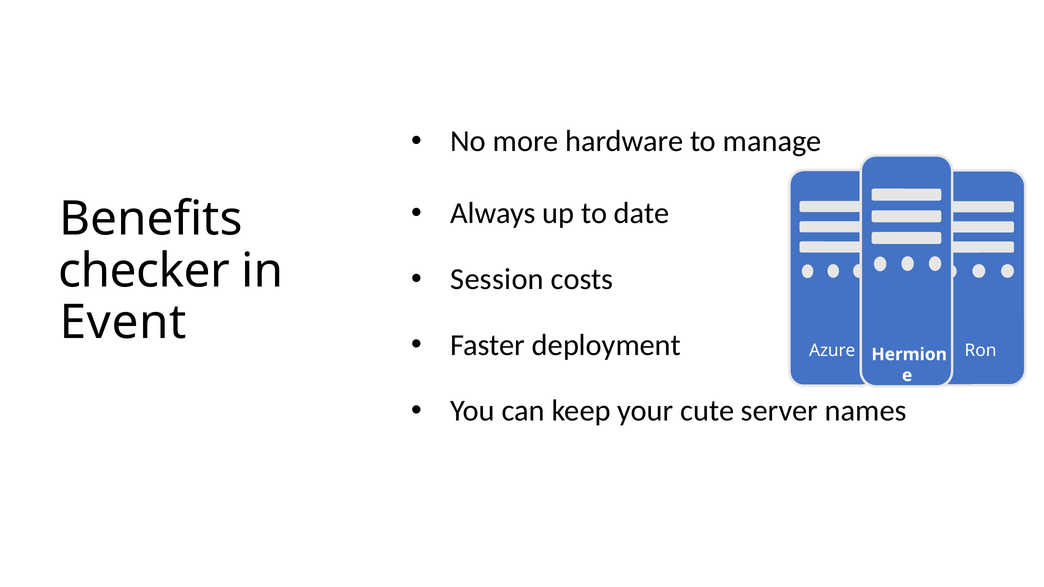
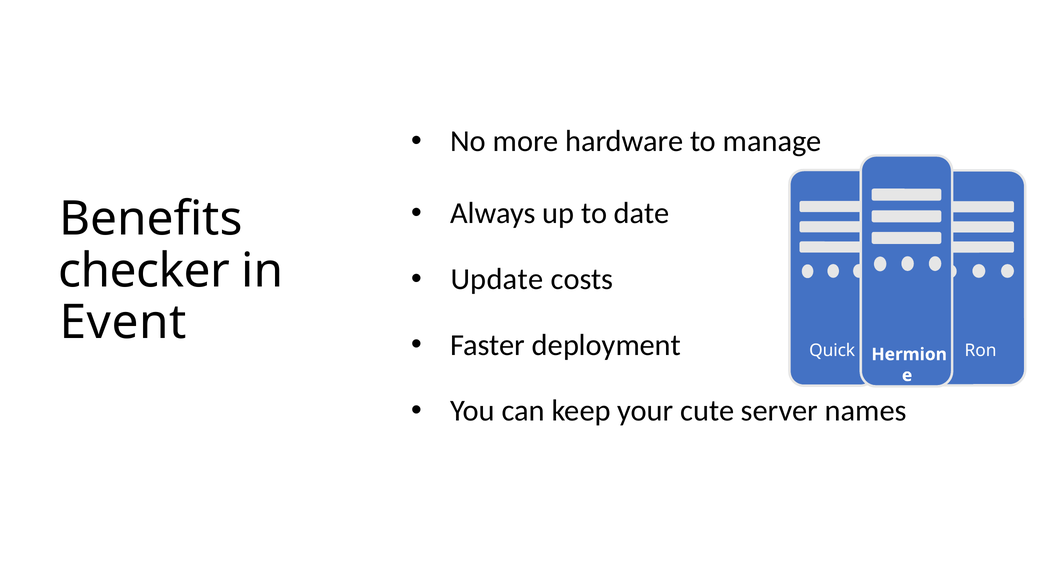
Session: Session -> Update (497, 279)
Azure: Azure -> Quick (832, 351)
